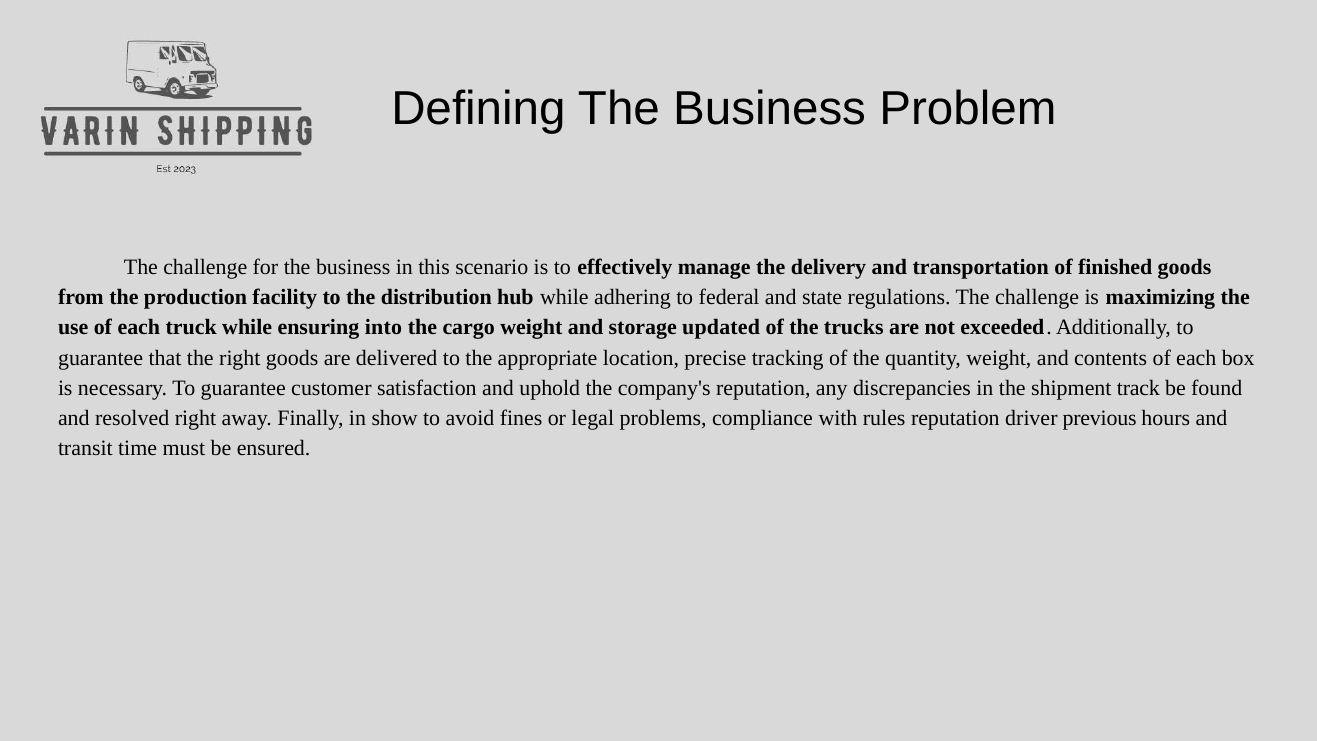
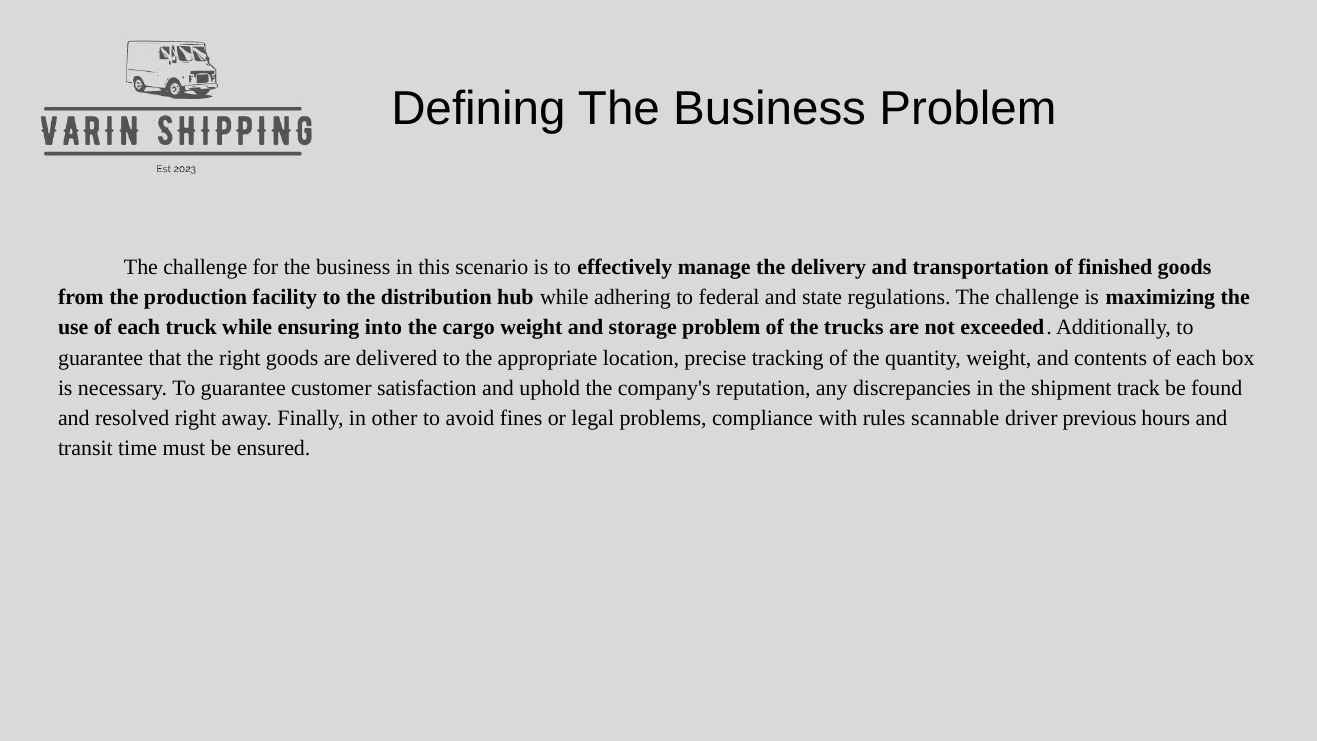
storage updated: updated -> problem (721, 327)
show: show -> other (394, 418)
rules reputation: reputation -> scannable (955, 418)
